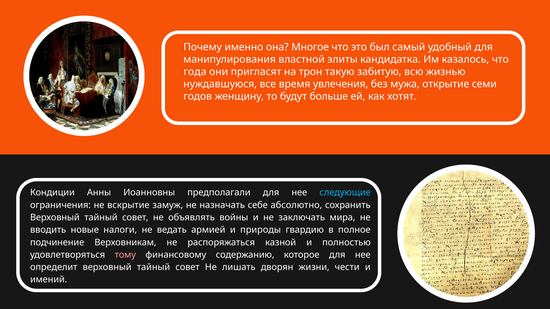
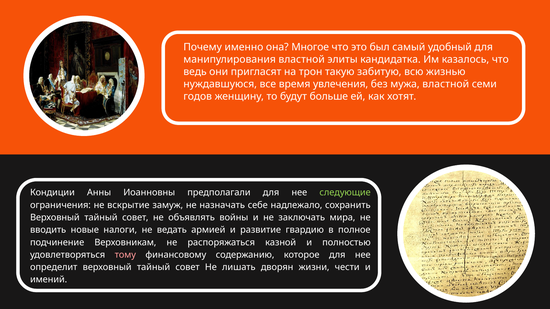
года: года -> ведь (195, 72)
мужа открытие: открытие -> властной (446, 84)
следующие colour: light blue -> light green (345, 193)
абсолютно: абсолютно -> надлежало (296, 205)
природы: природы -> развитие (261, 230)
